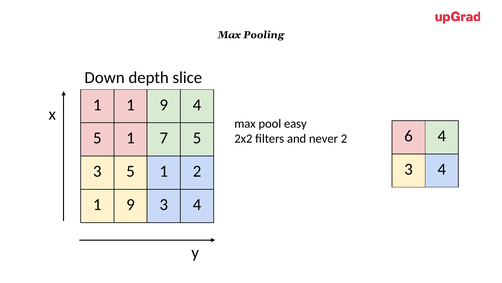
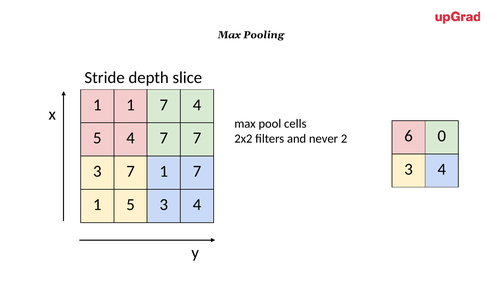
Down: Down -> Stride (105, 78)
1 1 9: 9 -> 7 (164, 105)
easy: easy -> cells (295, 124)
1: 1 -> 4 (131, 138)
7 5: 5 -> 7 (197, 138)
6 4: 4 -> 0 (442, 136)
3 5: 5 -> 7 (131, 171)
2: 2 -> 7 (197, 171)
9: 9 -> 5 (131, 204)
